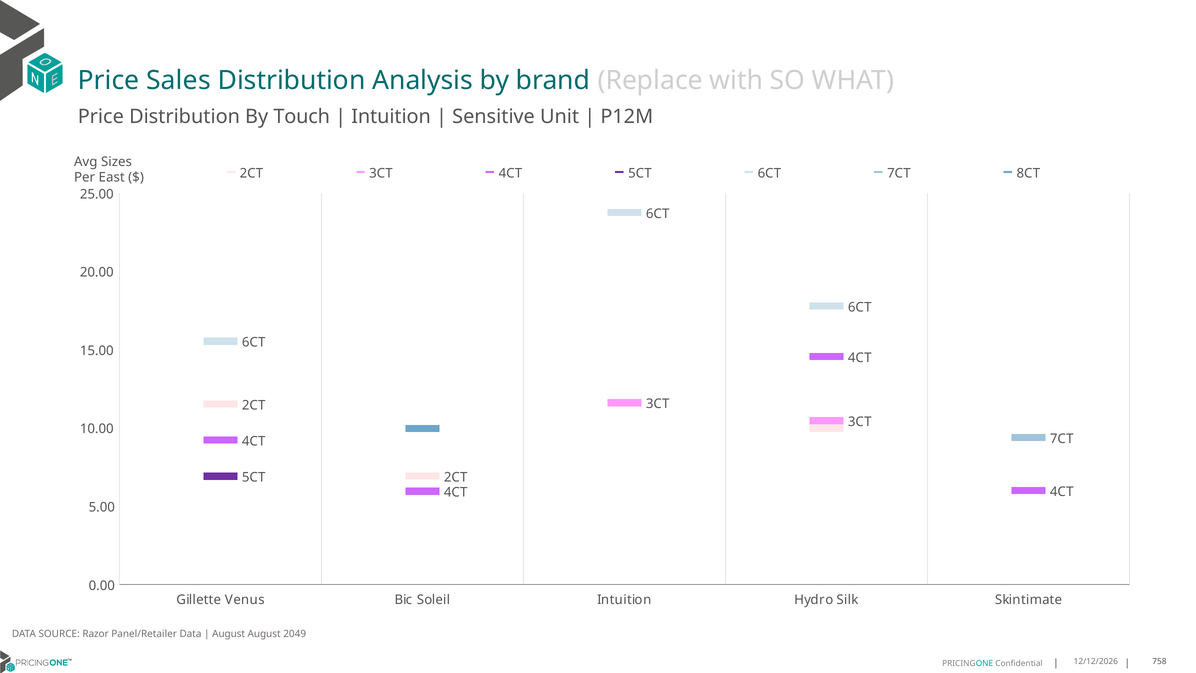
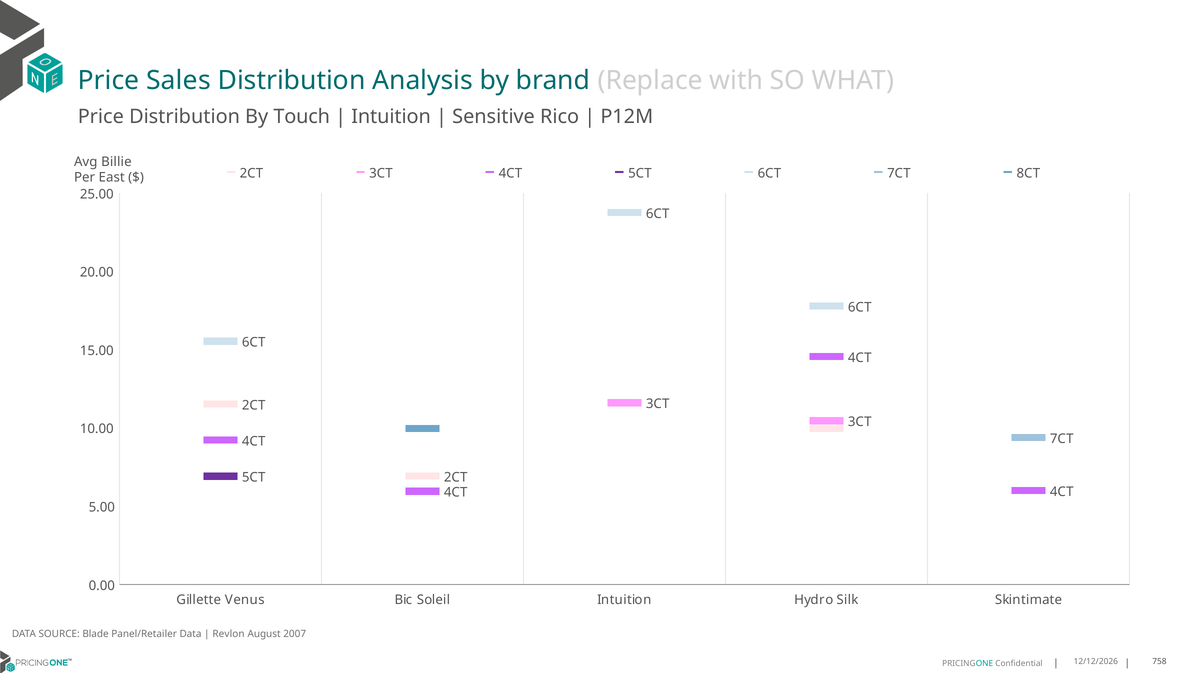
Unit: Unit -> Rico (560, 117)
Sizes: Sizes -> Billie (116, 162)
Razor: Razor -> Blade (96, 634)
August: August -> Revlon (229, 634)
2049: 2049 -> 2007 (295, 634)
